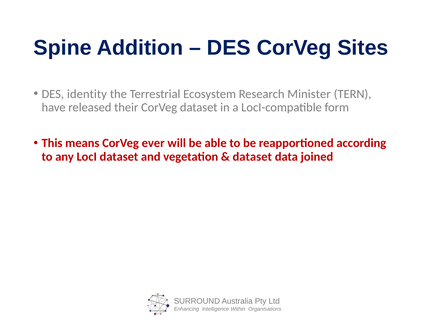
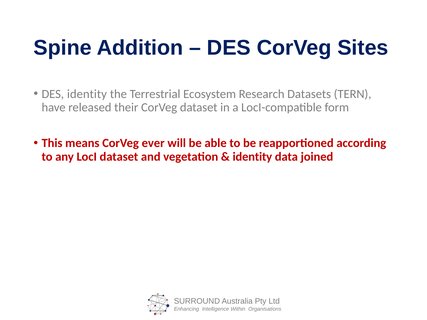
Minister: Minister -> Datasets (309, 94)
dataset: dataset -> identity (252, 157)
